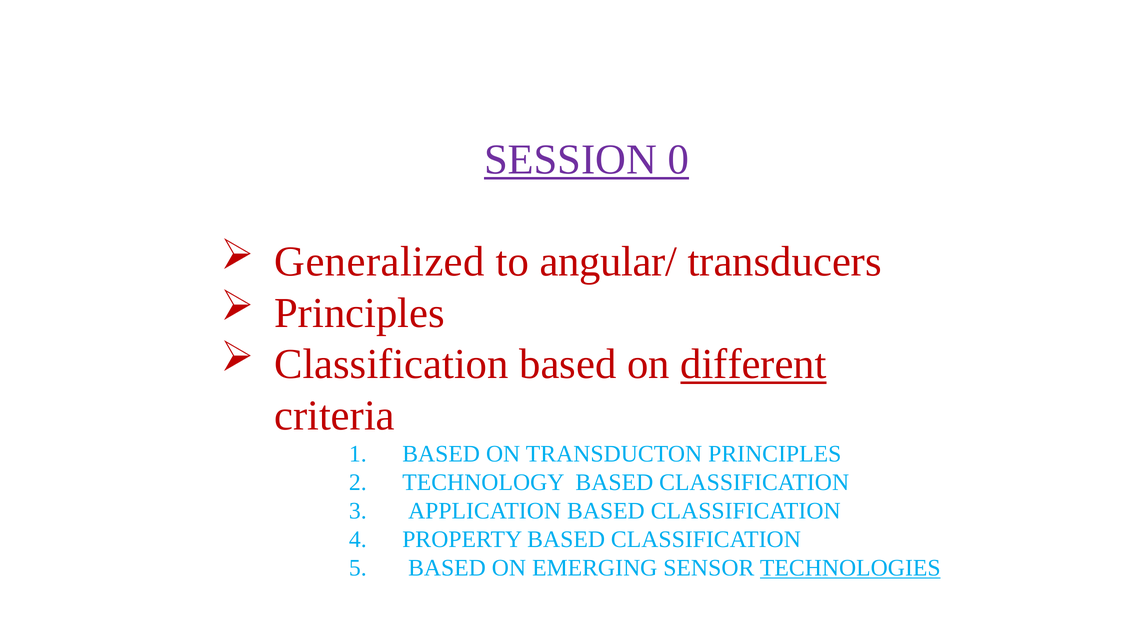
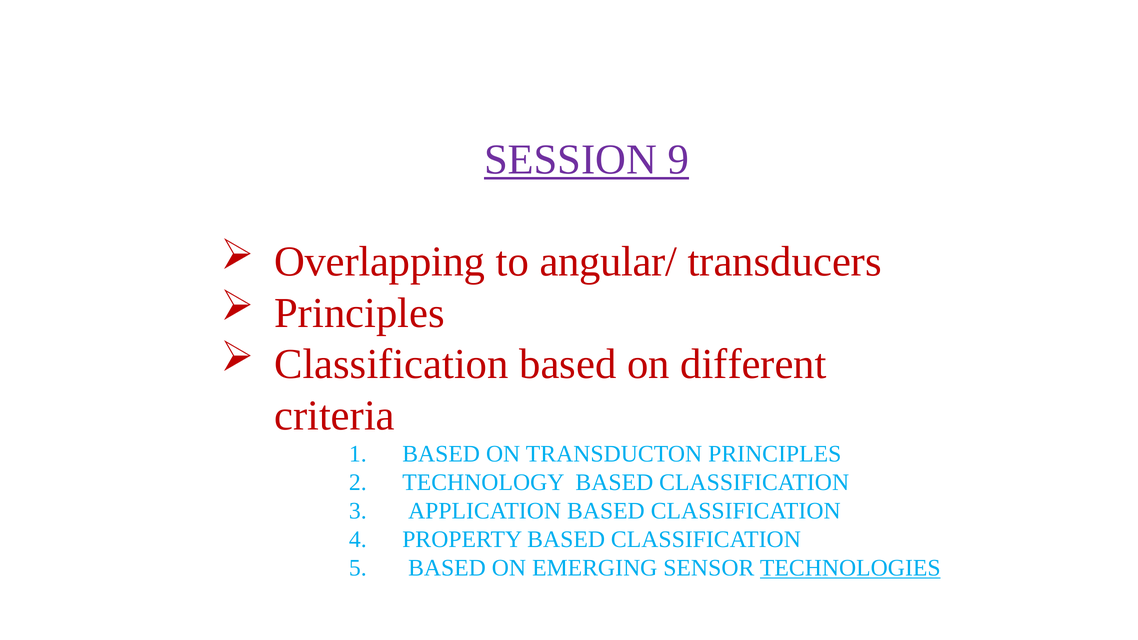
0: 0 -> 9 (678, 160)
Generalized: Generalized -> Overlapping (380, 262)
different underline: present -> none (753, 364)
